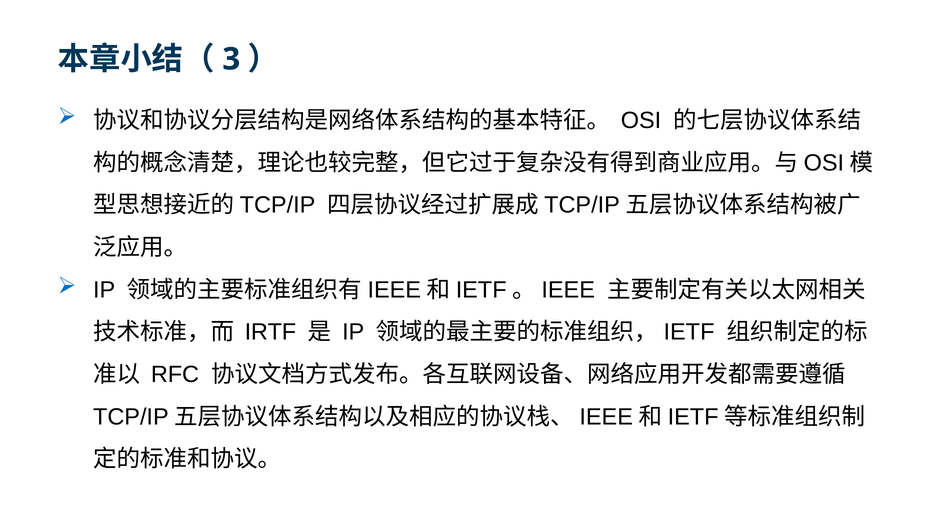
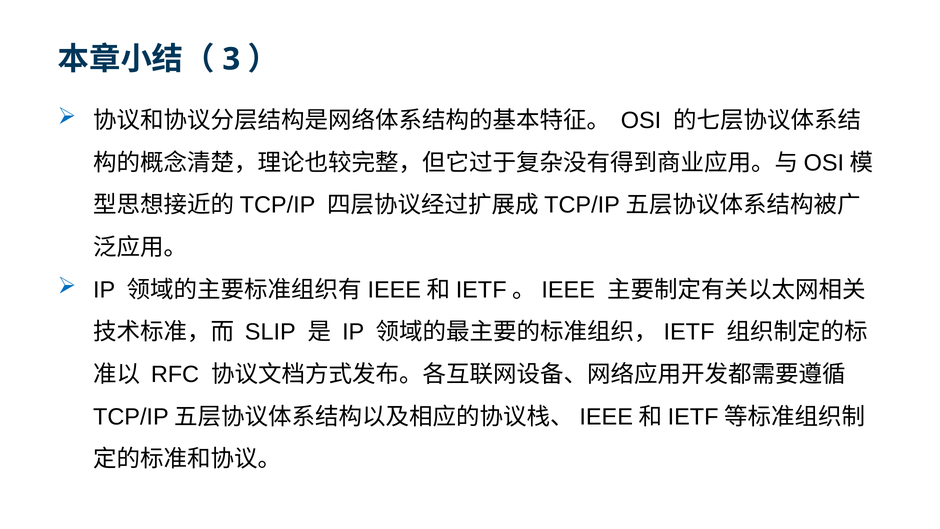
IRTF: IRTF -> SLIP (270, 332)
